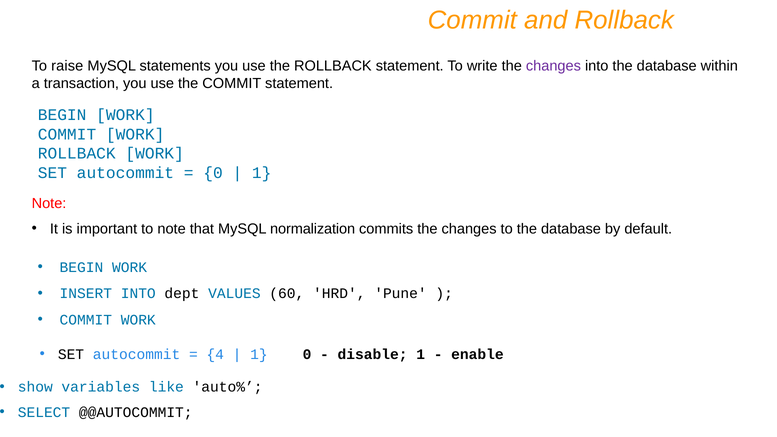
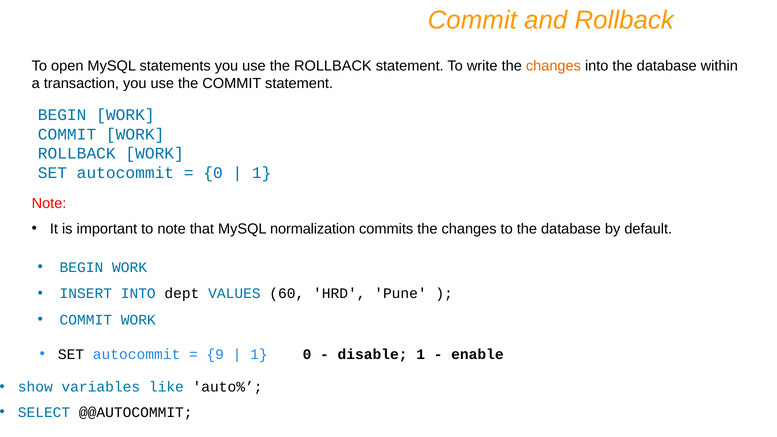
raise: raise -> open (67, 66)
changes colour: purple -> orange (553, 66)
4: 4 -> 9 (215, 354)
